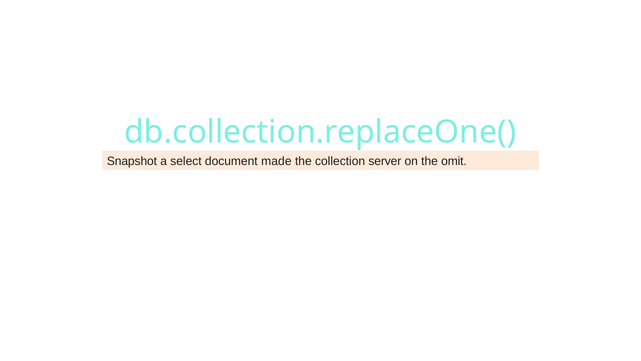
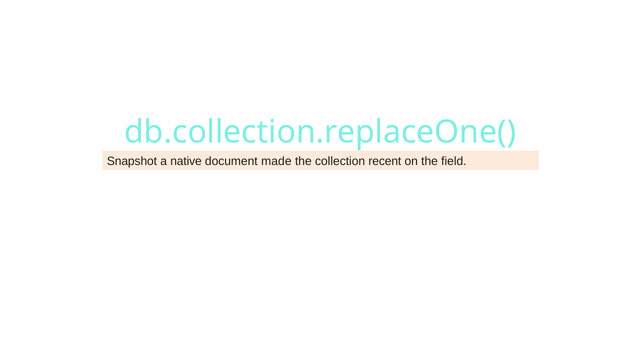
select: select -> native (186, 161)
server: server -> recent (385, 161)
omit: omit -> field (454, 161)
